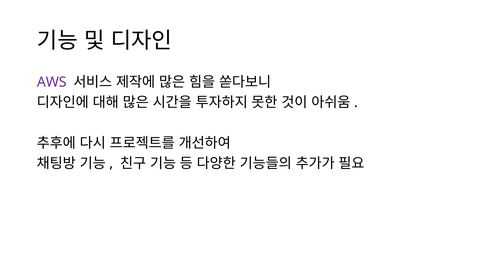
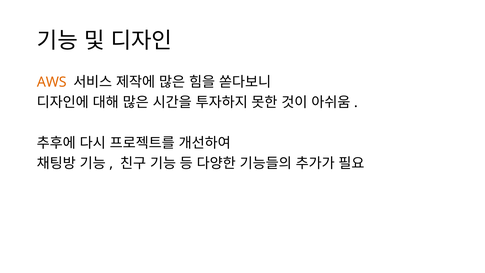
AWS colour: purple -> orange (52, 82)
